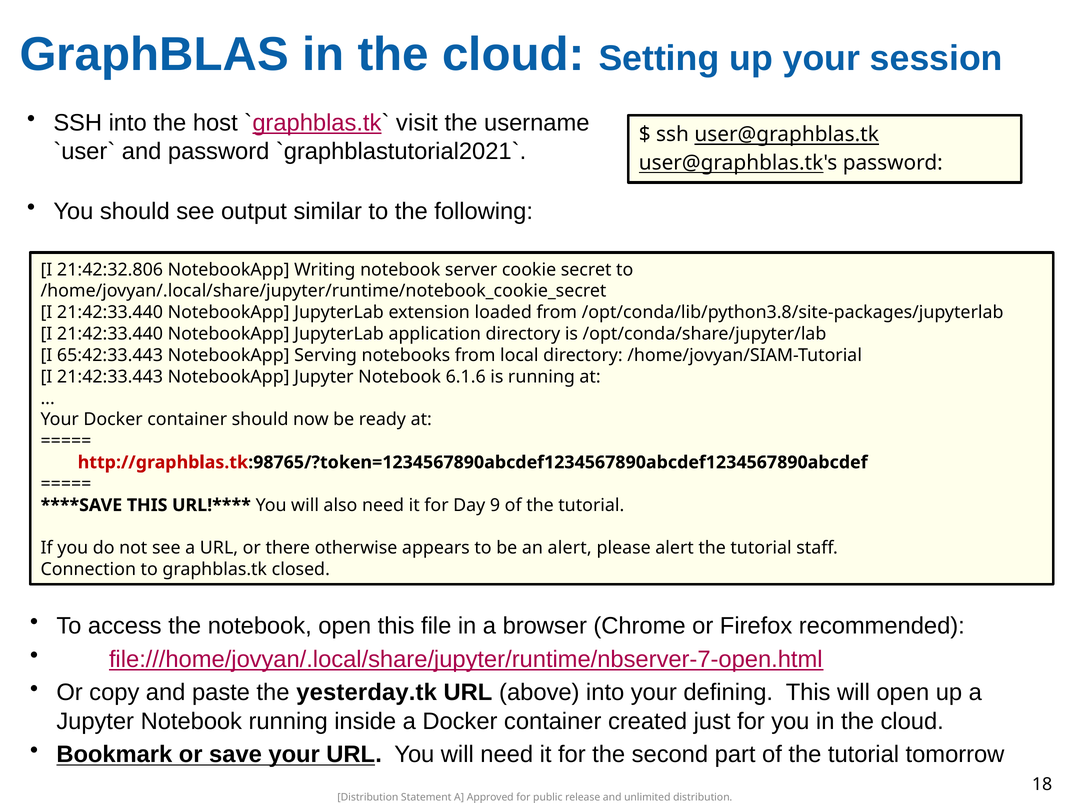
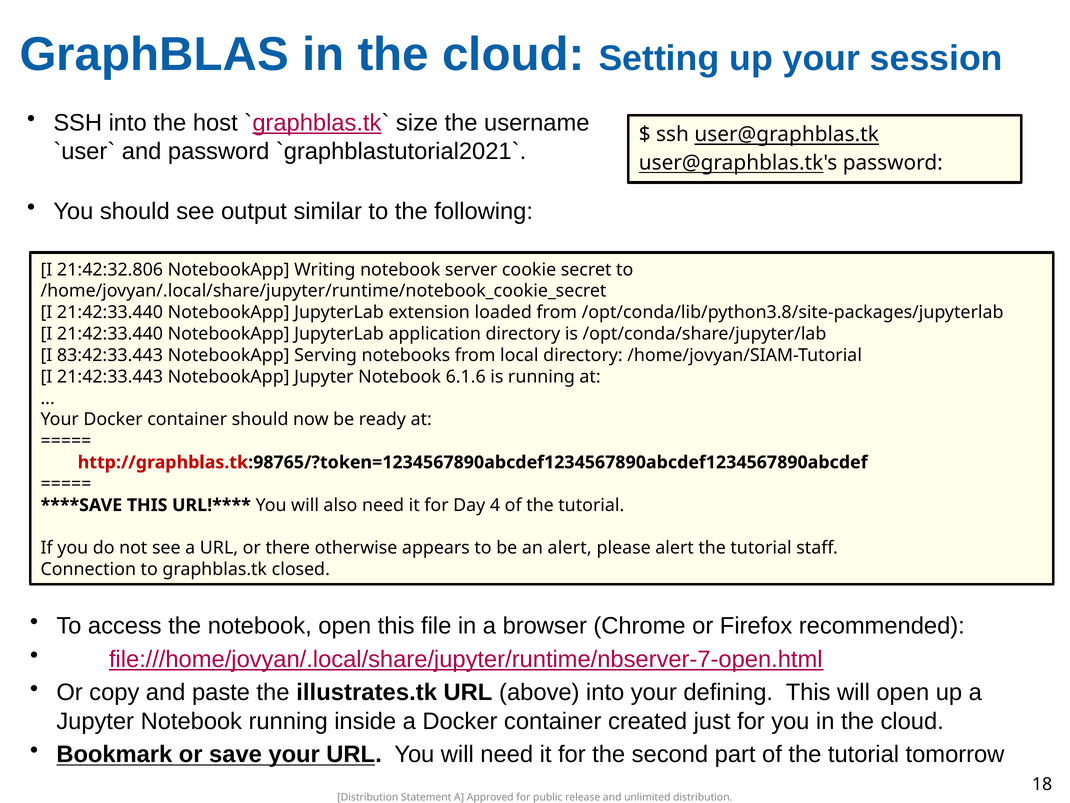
visit: visit -> size (417, 123)
65:42:33.443: 65:42:33.443 -> 83:42:33.443 (110, 355)
9: 9 -> 4 (495, 505)
yesterday.tk: yesterday.tk -> illustrates.tk (367, 692)
